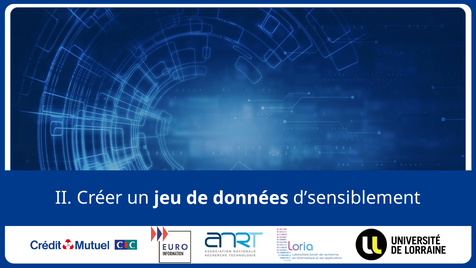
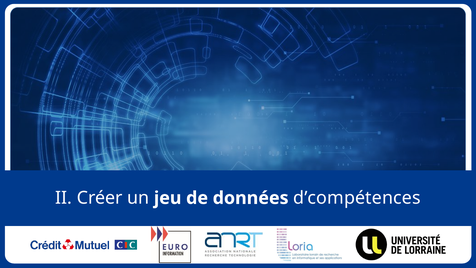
d’sensiblement: d’sensiblement -> d’compétences (357, 198)
